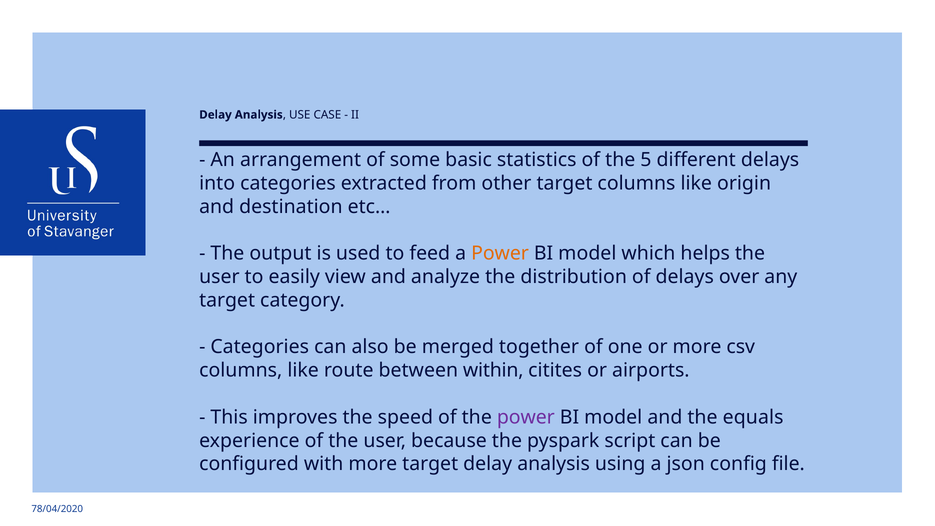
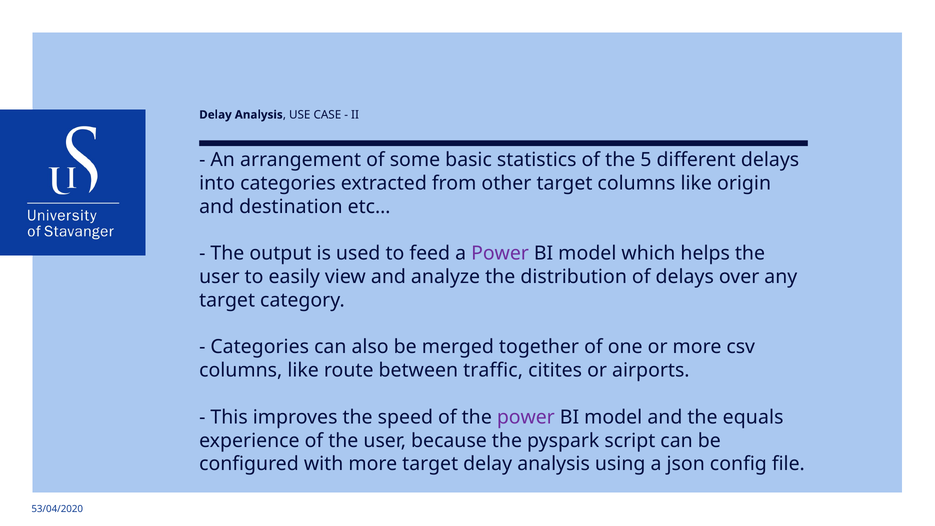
Power colour: orange -> purple (500, 253)
within: within -> traffic (493, 370)
78/04/2020: 78/04/2020 -> 53/04/2020 (57, 509)
